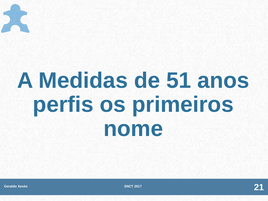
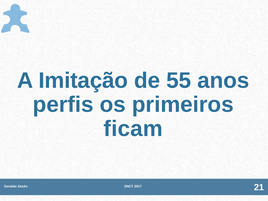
Medidas: Medidas -> Imitação (83, 80)
51: 51 -> 55 (179, 80)
nome: nome -> ficam (133, 129)
